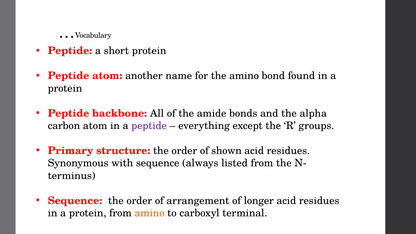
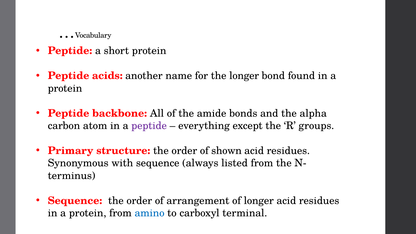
Peptide atom: atom -> acids (107, 76)
the amino: amino -> longer (244, 76)
amino colour: orange -> blue (150, 213)
